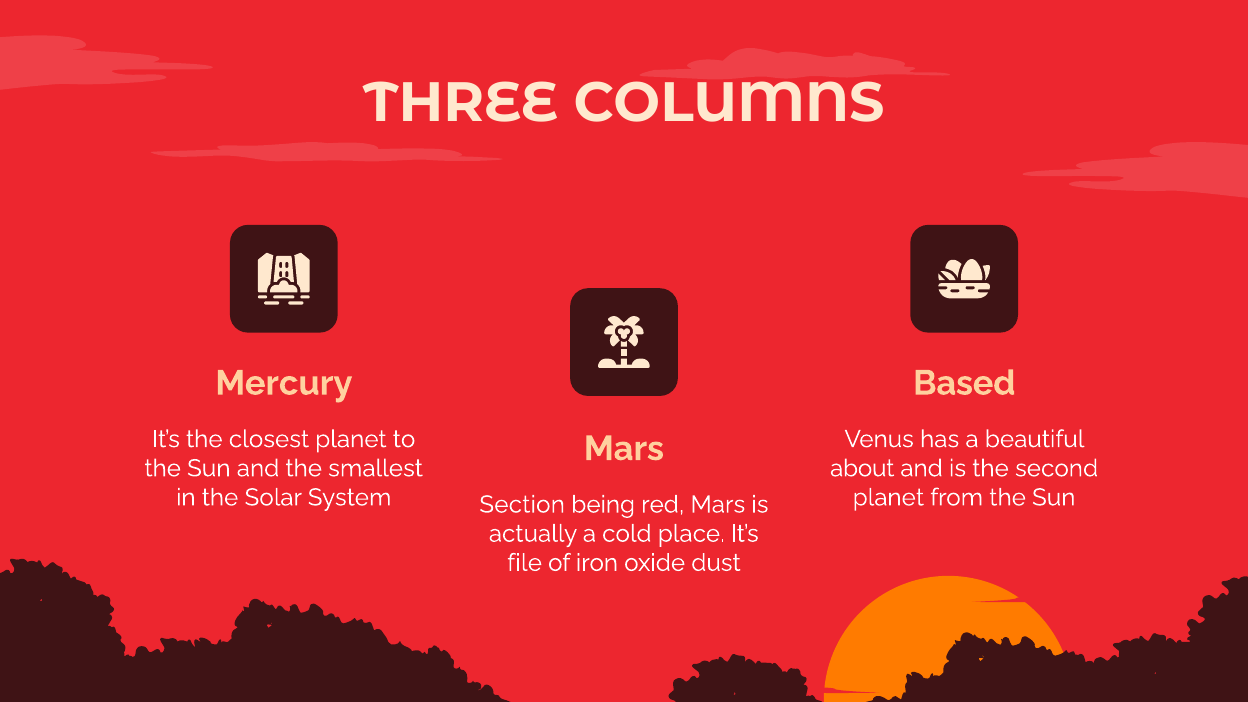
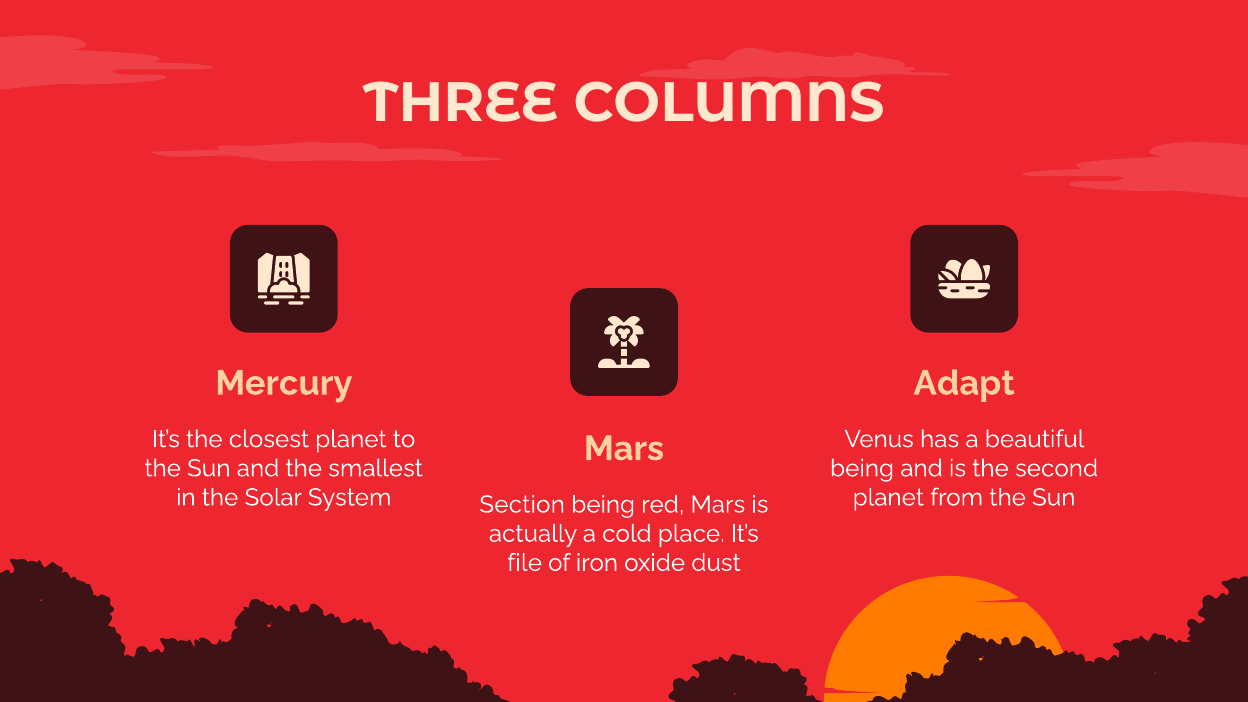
Based: Based -> Adapt (964, 383)
about: about -> being (862, 468)
